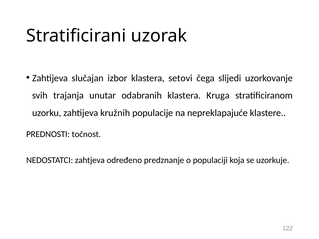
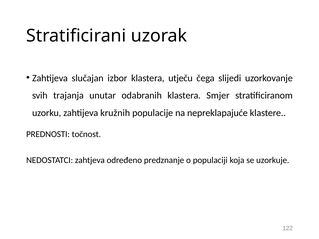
setovi: setovi -> utječu (180, 78)
Kruga: Kruga -> Smjer (218, 96)
